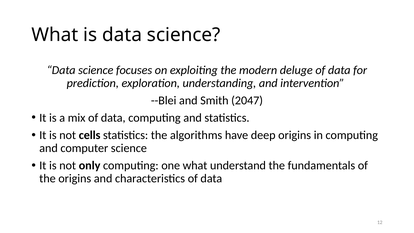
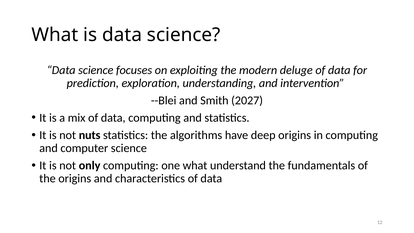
2047: 2047 -> 2027 (247, 100)
cells: cells -> nuts (90, 135)
